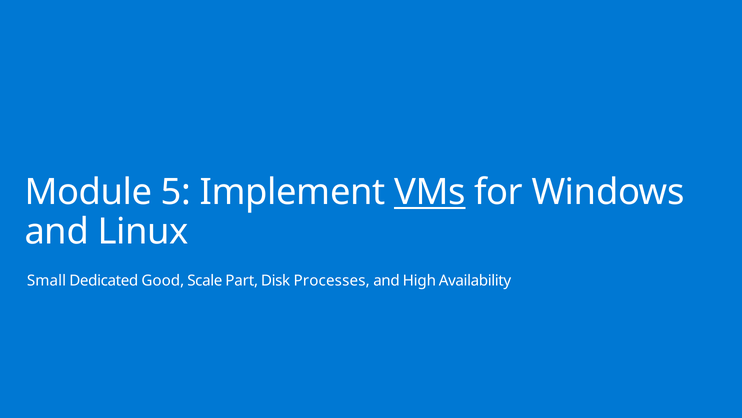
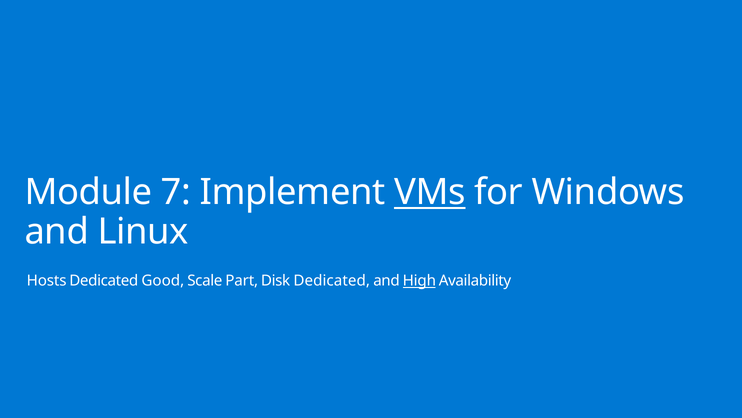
5: 5 -> 7 (176, 192)
Small: Small -> Hosts (47, 280)
Disk Processes: Processes -> Dedicated (332, 280)
High underline: none -> present (419, 280)
